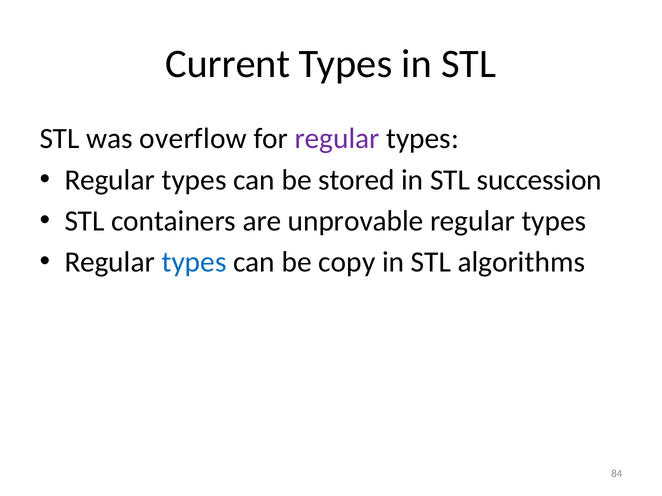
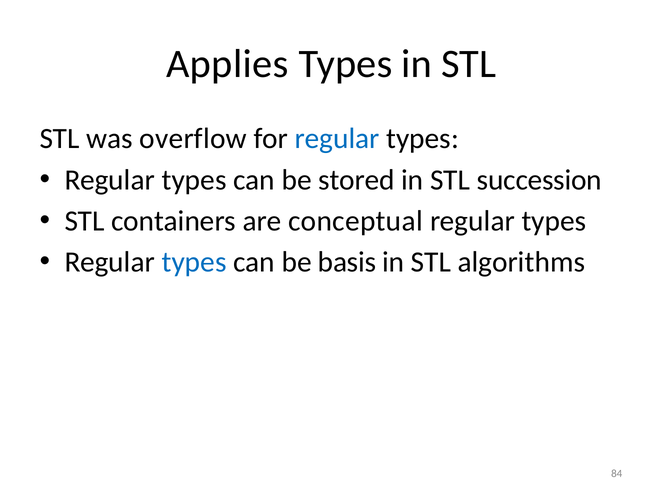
Current: Current -> Applies (227, 64)
regular colour: purple -> blue (337, 139)
unprovable: unprovable -> conceptual (355, 221)
copy: copy -> basis (347, 262)
